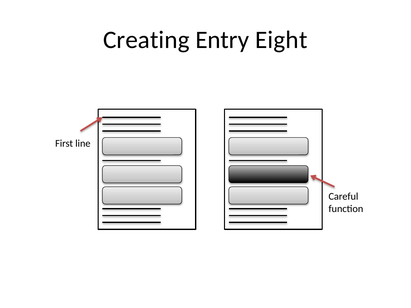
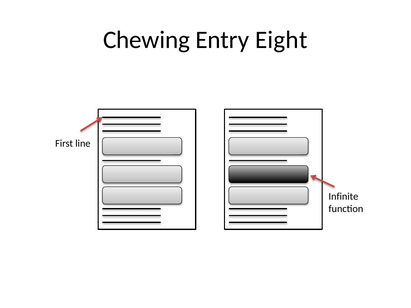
Creating: Creating -> Chewing (146, 40)
Careful: Careful -> Infinite (343, 197)
